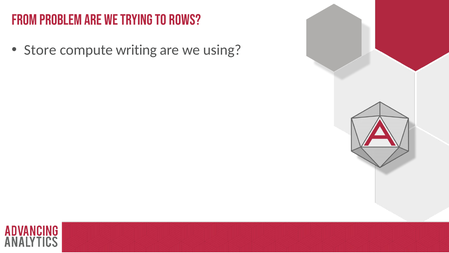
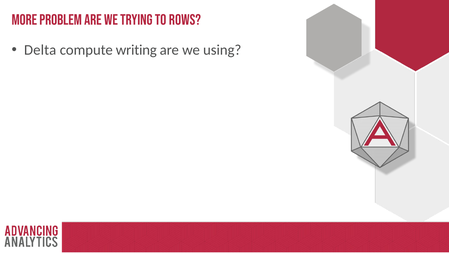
From: From -> More (24, 20)
Store: Store -> Delta (40, 50)
